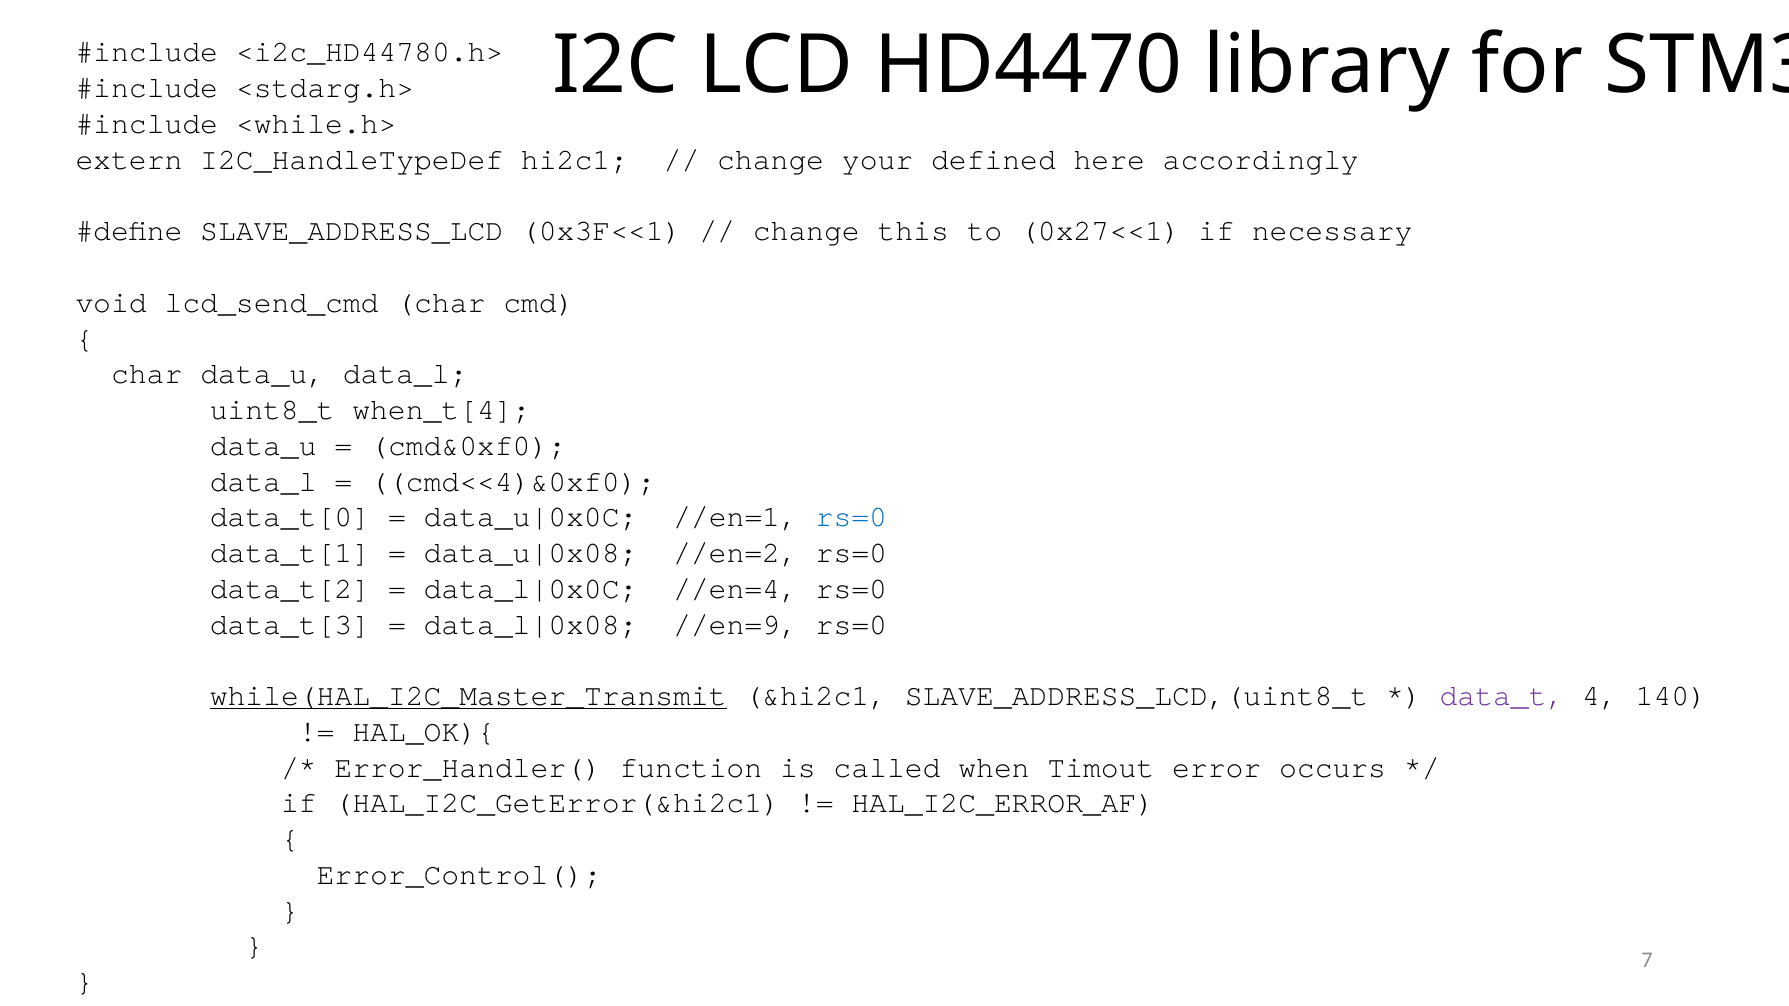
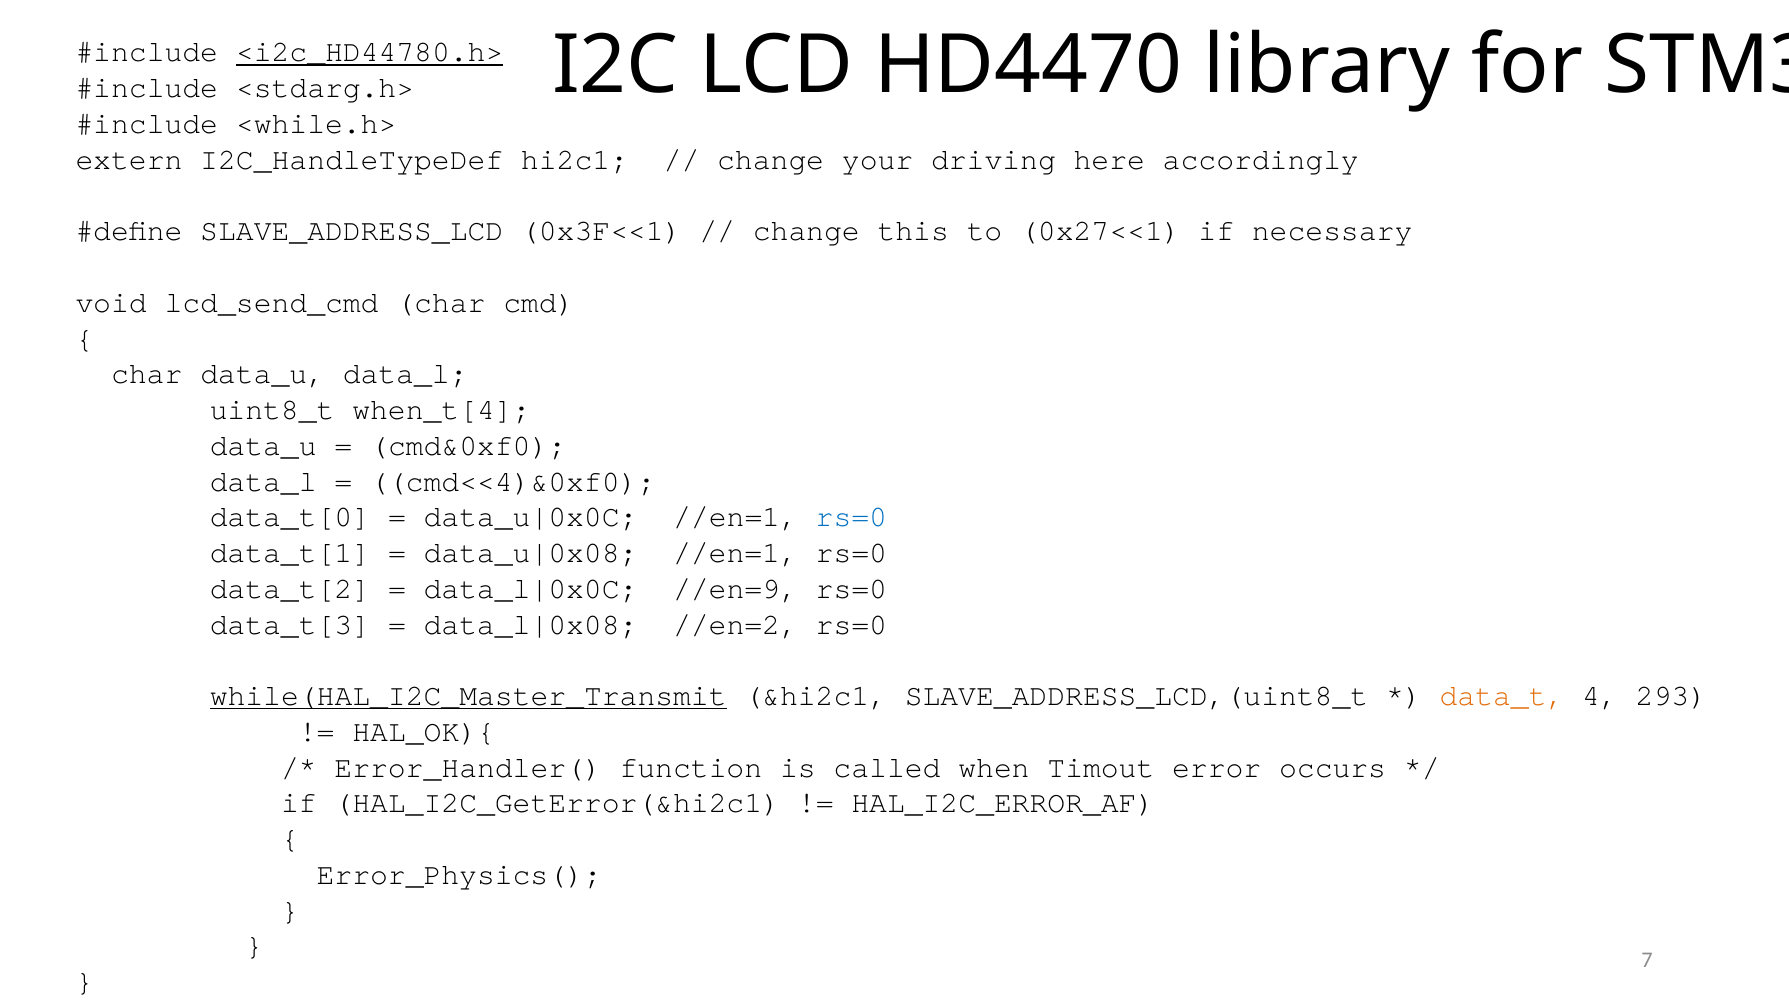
<i2c_HD44780.h> underline: none -> present (370, 52)
defined: defined -> driving (993, 159)
//en=2: //en=2 -> //en=1 (735, 553)
//en=4: //en=4 -> //en=9 (735, 589)
//en=9: //en=9 -> //en=2 (735, 624)
data_t colour: purple -> orange (1502, 696)
140: 140 -> 293 (1671, 696)
Error_Control(: Error_Control( -> Error_Physics( (459, 875)
